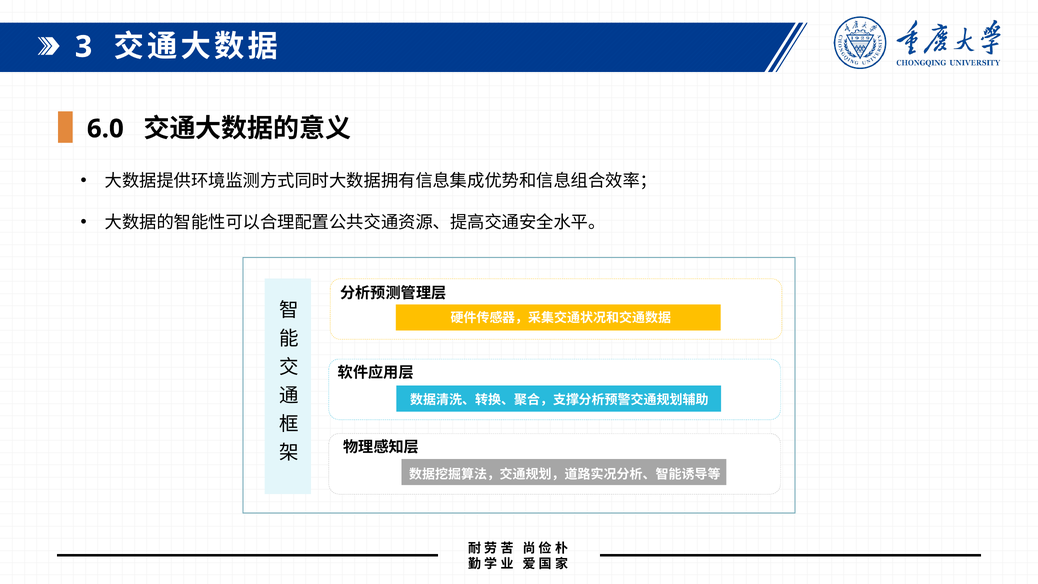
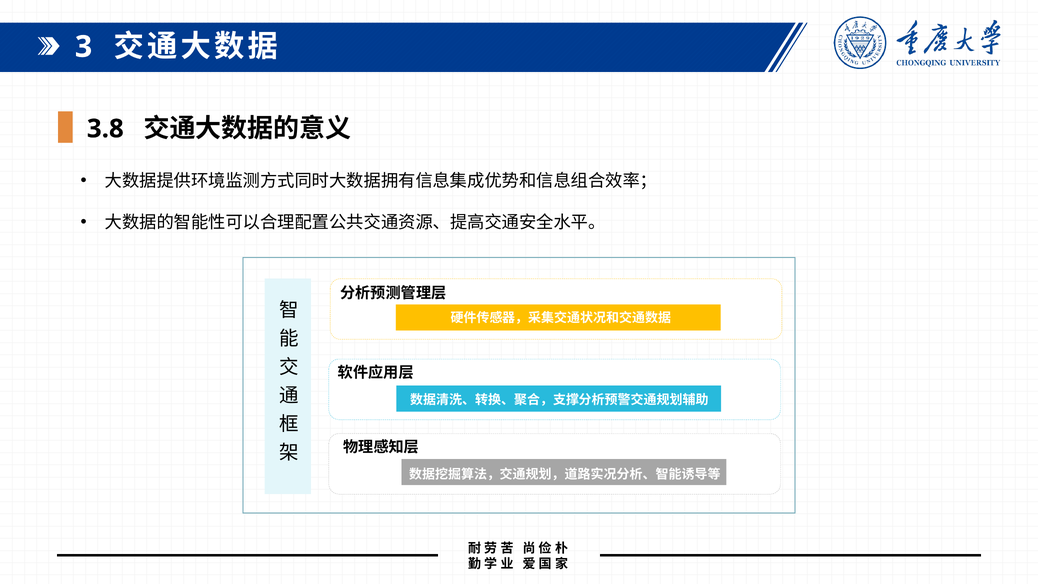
6.0: 6.0 -> 3.8 (105, 129)
